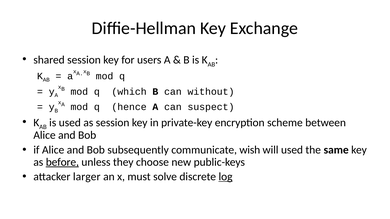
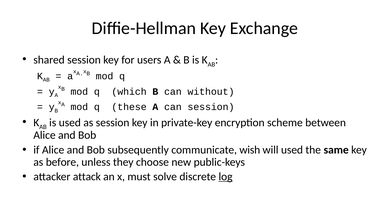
hence: hence -> these (129, 107)
can suspect: suspect -> session (211, 107)
before underline: present -> none (62, 162)
larger: larger -> attack (87, 177)
